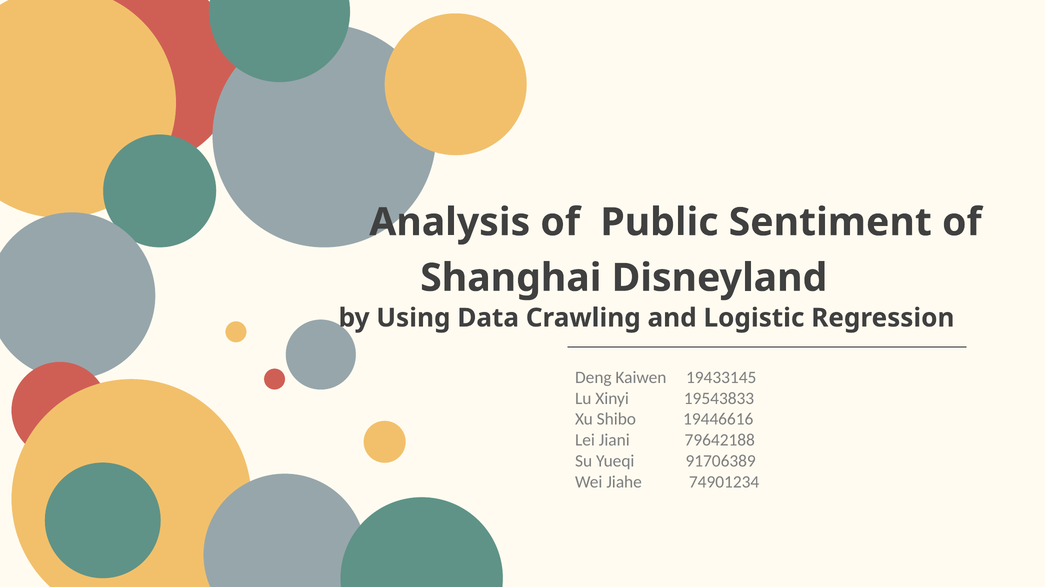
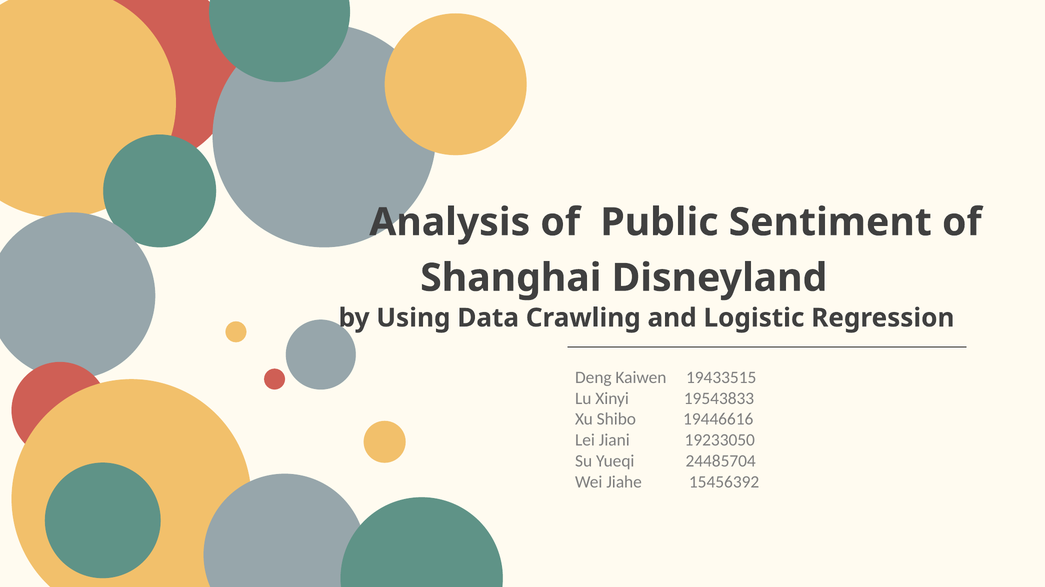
19433145: 19433145 -> 19433515 (721, 378)
79642188: 79642188 -> 19233050 (720, 441)
91706389: 91706389 -> 24485704 (721, 461)
74901234: 74901234 -> 15456392 (724, 482)
